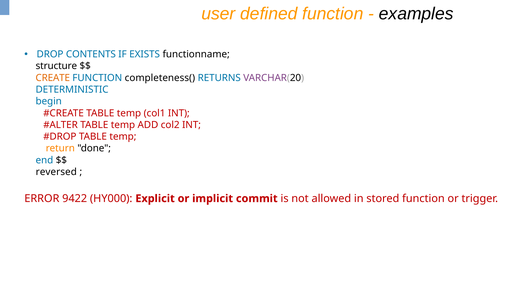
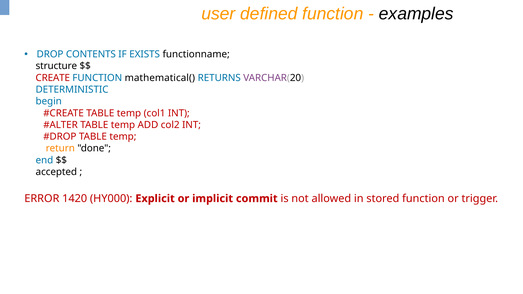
CREATE colour: orange -> red (53, 78)
completeness(: completeness( -> mathematical( (160, 78)
reversed: reversed -> accepted (56, 172)
9422: 9422 -> 1420 (75, 199)
